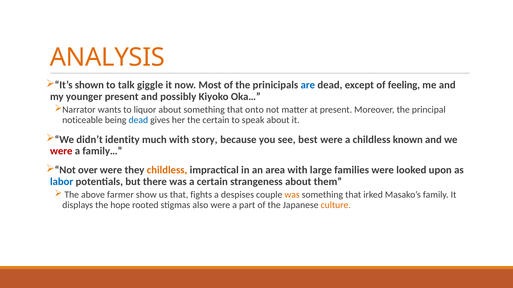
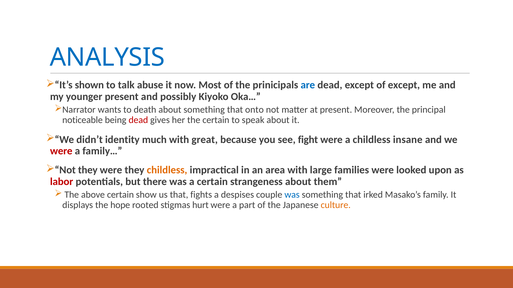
ANALYSIS colour: orange -> blue (107, 57)
giggle: giggle -> abuse (150, 85)
of feeling: feeling -> except (404, 85)
liquor: liquor -> death (145, 110)
dead colour: blue -> red (138, 120)
story: story -> great (205, 140)
best: best -> fight (308, 140)
known: known -> insane (408, 140)
Not over: over -> they (88, 170)
labor colour: blue -> red (62, 182)
above farmer: farmer -> certain (120, 195)
was colour: orange -> blue (292, 195)
also: also -> hurt (200, 205)
